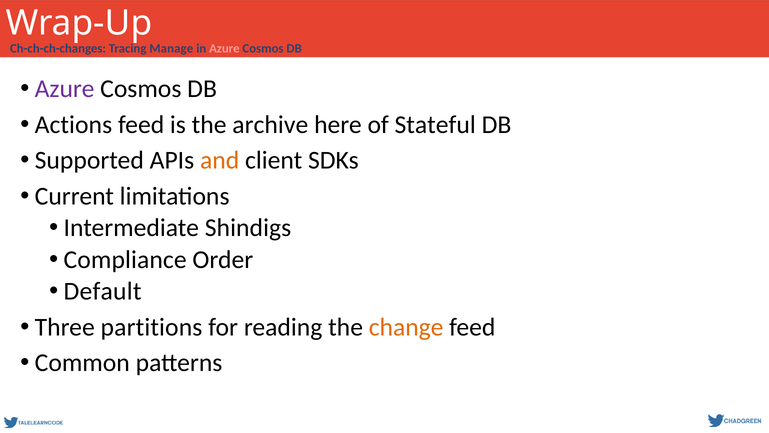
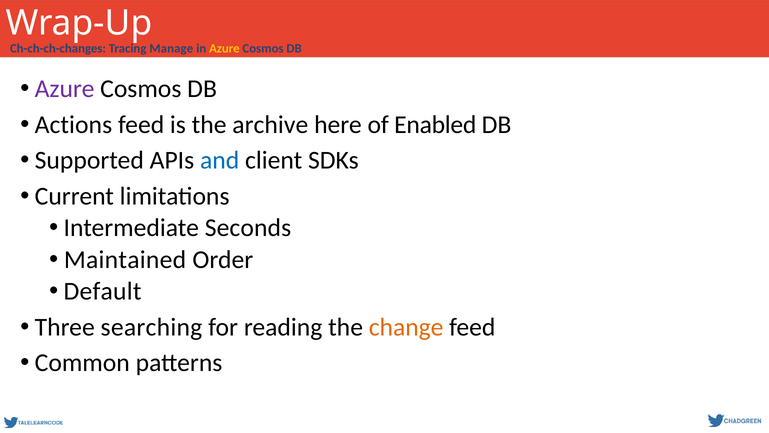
Azure colour: pink -> yellow (224, 49)
Stateful: Stateful -> Enabled (435, 125)
and colour: orange -> blue (220, 160)
Shindigs: Shindigs -> Seconds (248, 228)
Compliance: Compliance -> Maintained (125, 259)
partitions: partitions -> searching (151, 327)
